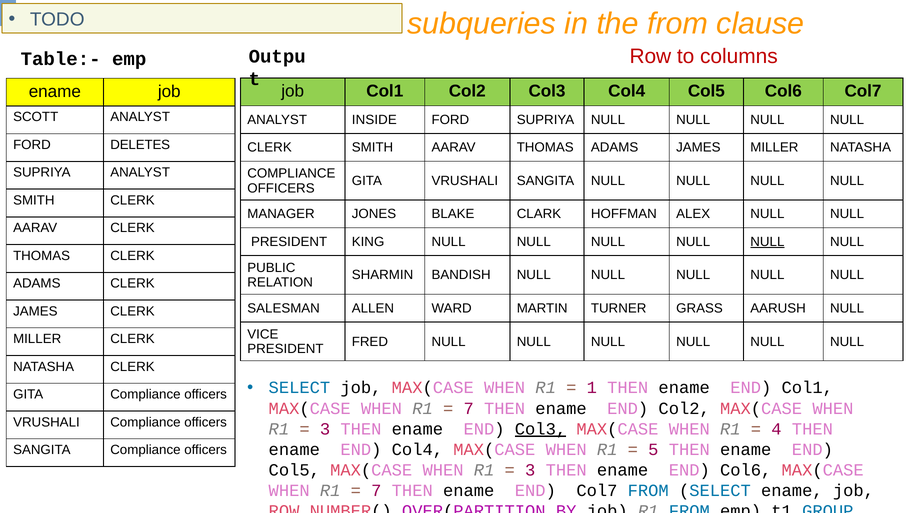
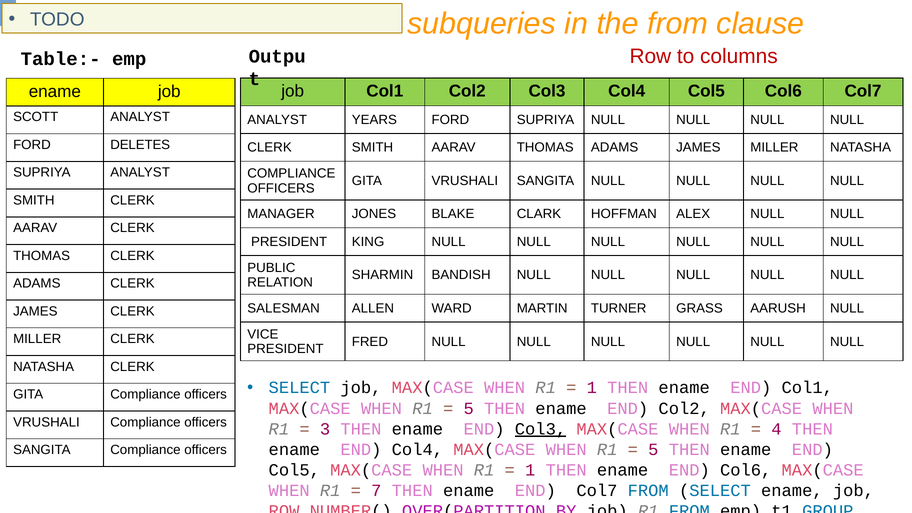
INSIDE: INSIDE -> YEARS (374, 120)
NULL underline: present -> none (767, 242)
7: 7 -> 5 (469, 408)
3: 3 -> 1 (530, 470)
